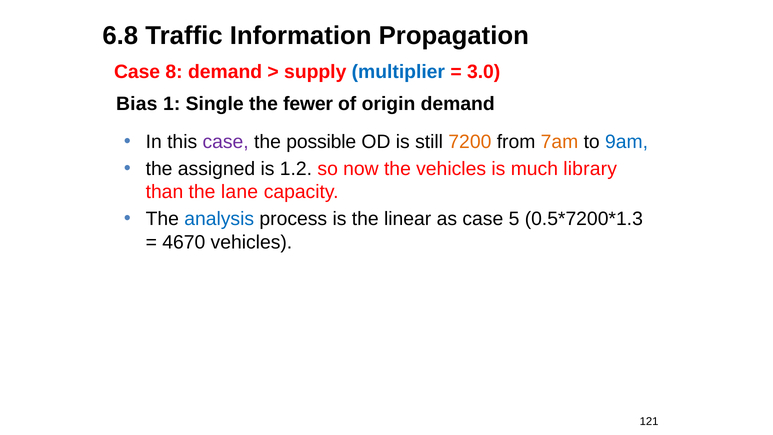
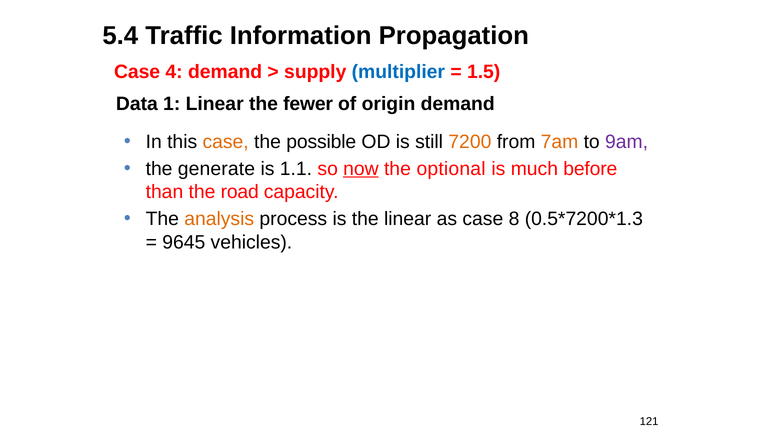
6.8: 6.8 -> 5.4 (120, 36)
8: 8 -> 4 (174, 72)
3.0: 3.0 -> 1.5 (484, 72)
Bias: Bias -> Data (137, 104)
1 Single: Single -> Linear (215, 104)
case colour: purple -> orange (226, 142)
9am colour: blue -> purple (627, 142)
assigned: assigned -> generate (216, 169)
1.2: 1.2 -> 1.1 (296, 169)
now underline: none -> present (361, 169)
the vehicles: vehicles -> optional (451, 169)
library: library -> before (590, 169)
lane: lane -> road (240, 192)
analysis colour: blue -> orange (219, 219)
5: 5 -> 8 (514, 219)
4670: 4670 -> 9645 (184, 242)
